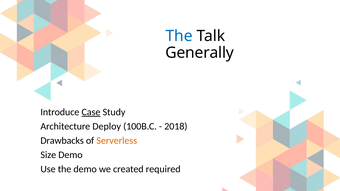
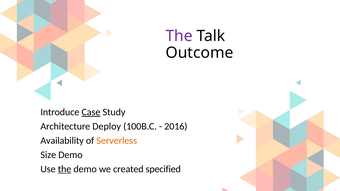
The colour: blue -> purple (179, 36)
Generally: Generally -> Outcome (199, 53)
2018: 2018 -> 2016 (176, 126)
Drawbacks: Drawbacks -> Availability (62, 141)
the underline: none -> present (65, 169)
required: required -> specified (163, 169)
